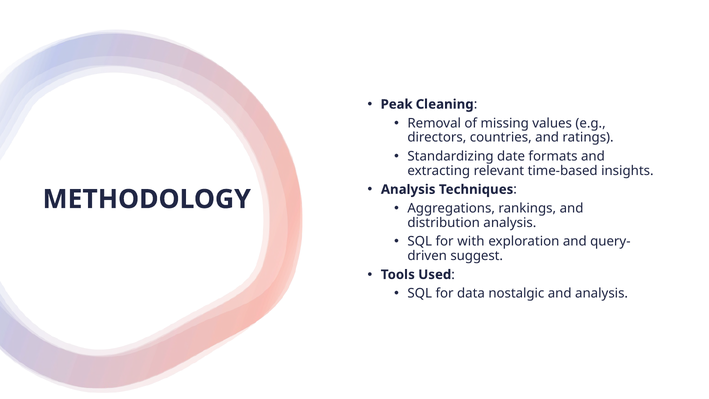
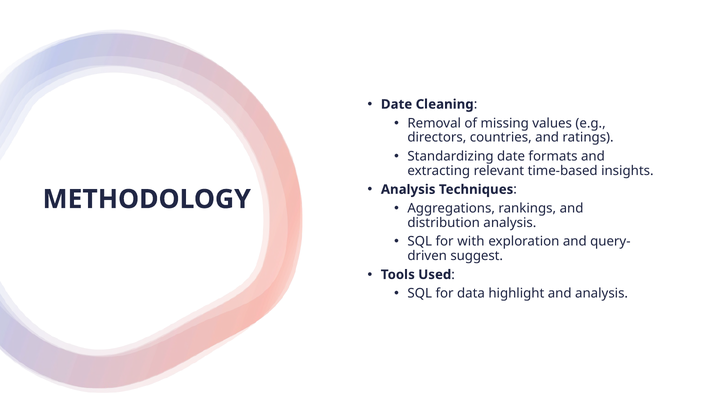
Peak: Peak -> Date (397, 104)
nostalgic: nostalgic -> highlight (516, 293)
